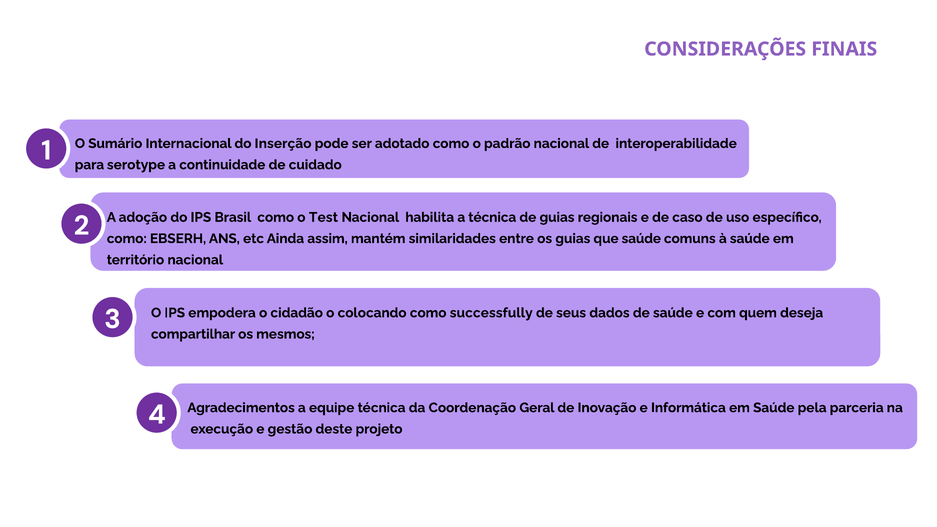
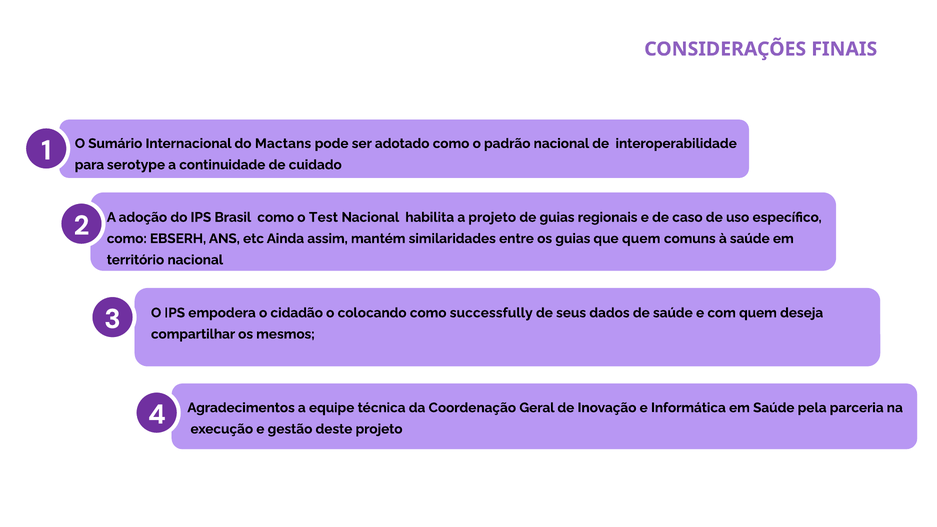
Inserção: Inserção -> Mactans (283, 143)
a técnica: técnica -> projeto (492, 217)
que saúde: saúde -> quem (641, 239)
